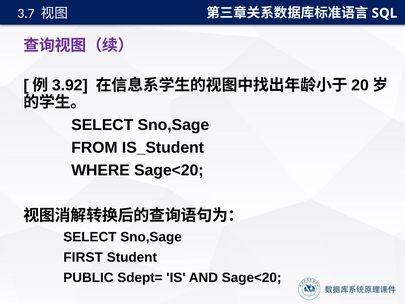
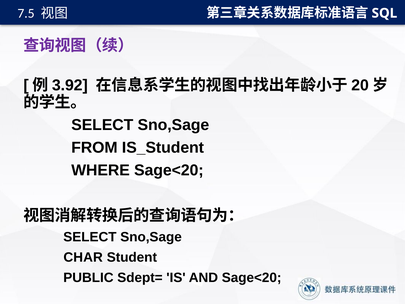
3.7: 3.7 -> 7.5 (26, 13)
FIRST: FIRST -> CHAR (83, 257)
